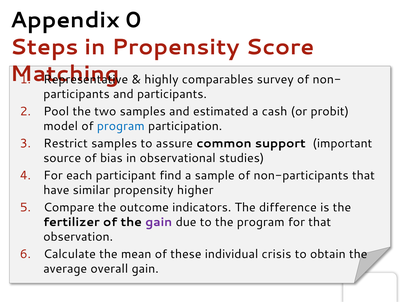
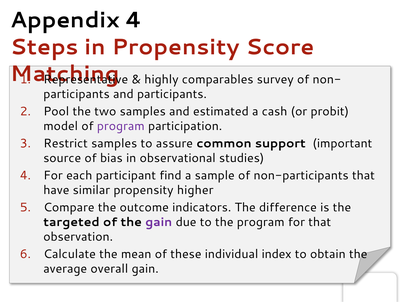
Appendix 0: 0 -> 4 (134, 20)
program colour: blue -> purple (121, 126)
fertilizer: fertilizer -> targeted (71, 222)
crisis: crisis -> index (277, 254)
